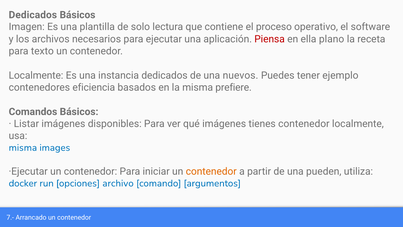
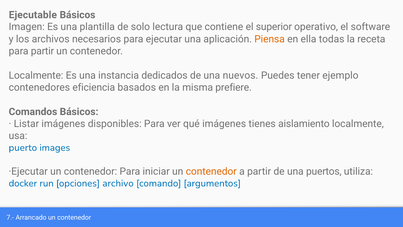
Dedicados: Dedicados -> Ejecutable (33, 15)
proceso: proceso -> superior (274, 27)
Piensa colour: red -> orange (270, 39)
plano: plano -> todas (332, 39)
para texto: texto -> partir (42, 51)
tienes contenedor: contenedor -> aislamiento (304, 124)
misma: misma -> puerto (23, 147)
pueden: pueden -> puertos (324, 171)
